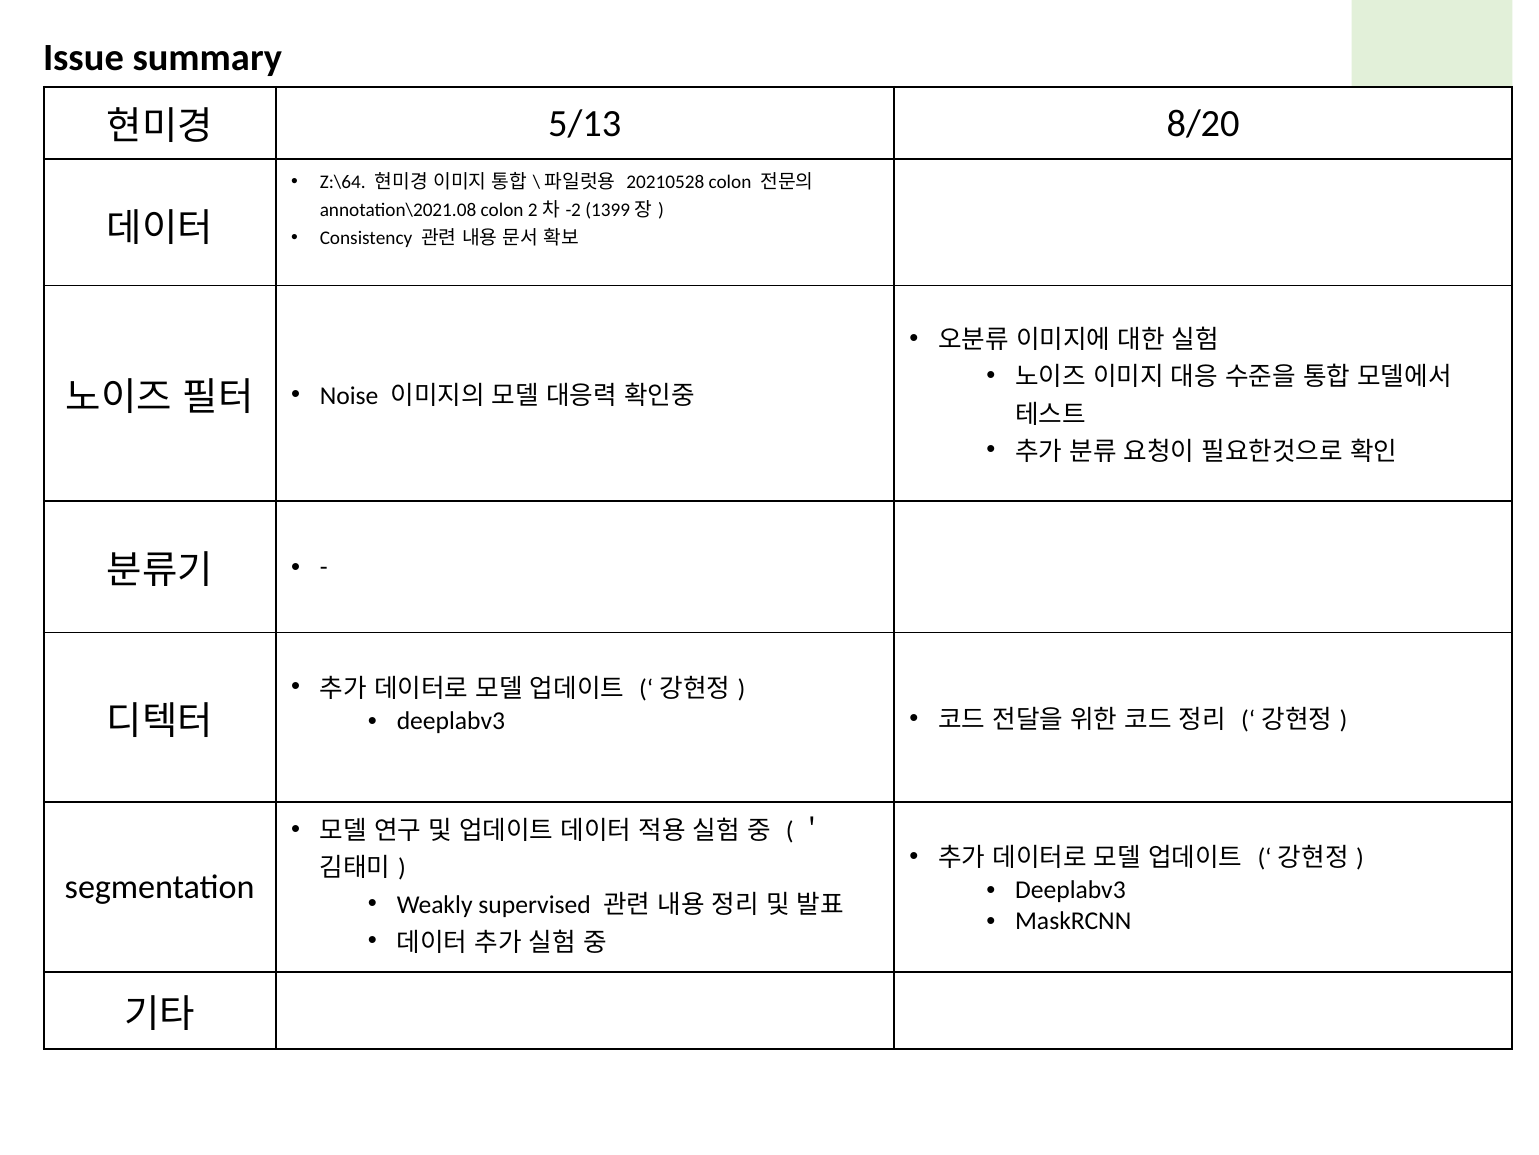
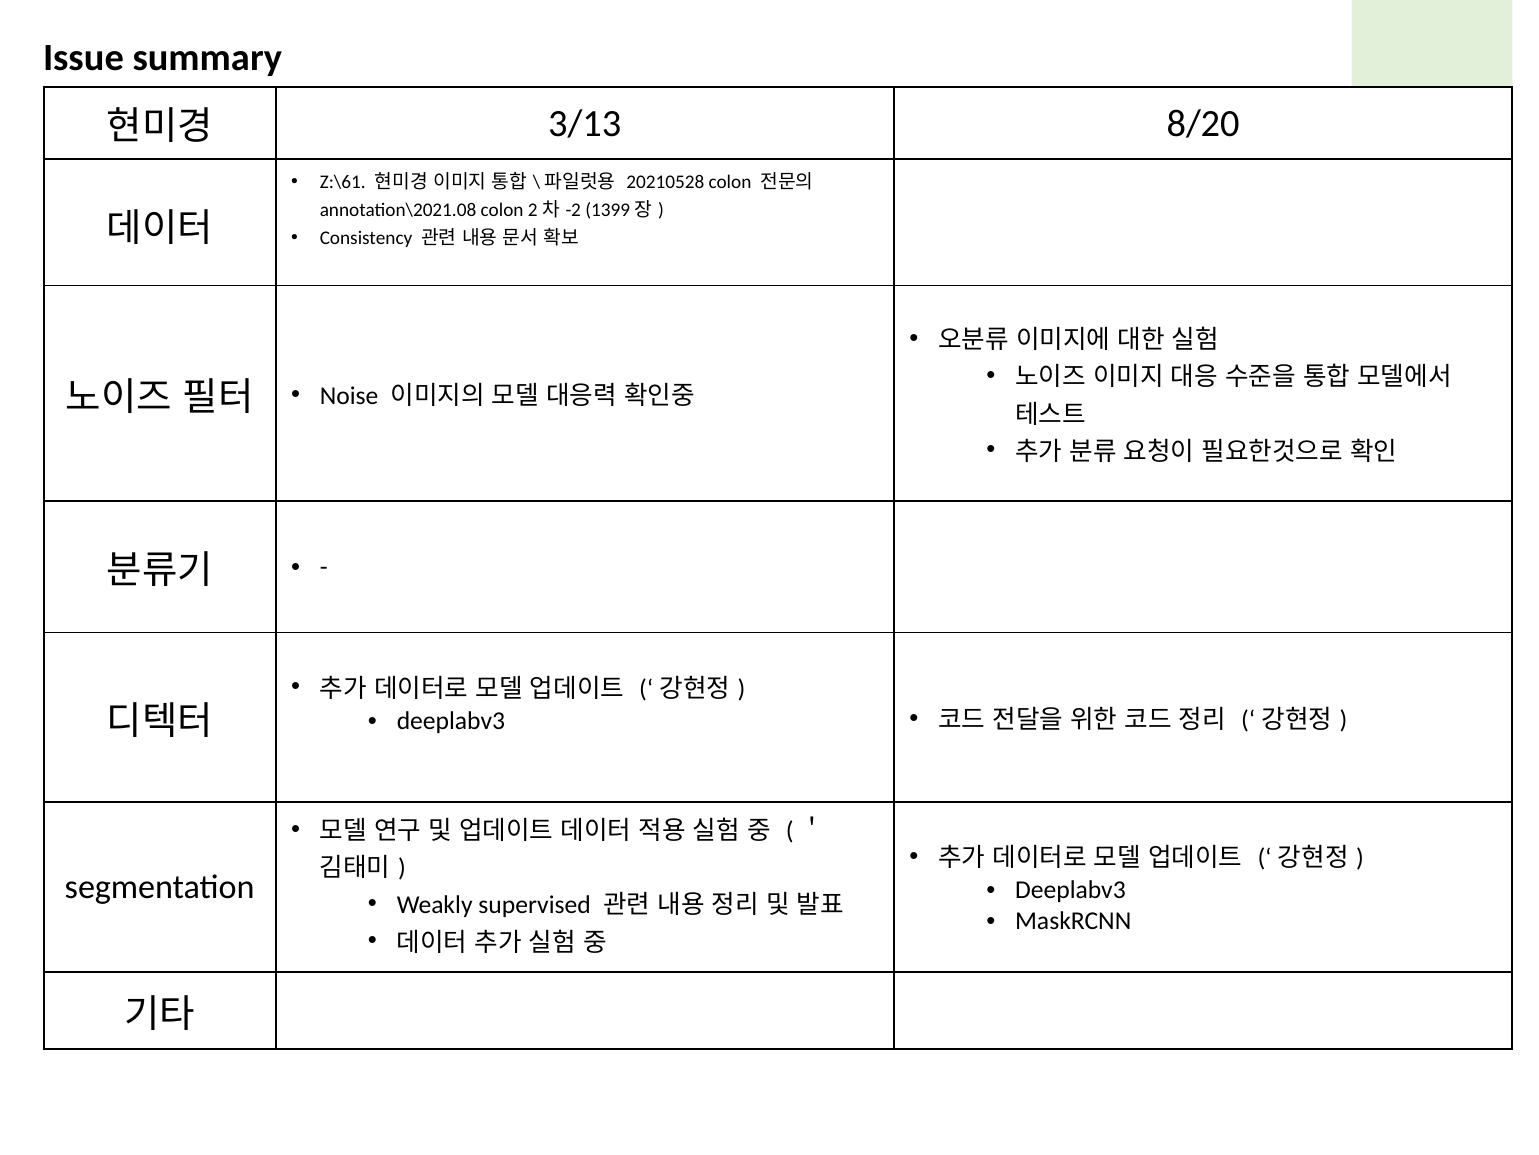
5/13: 5/13 -> 3/13 (585, 123)
Z:\64: Z:\64 -> Z:\61 (343, 183)
